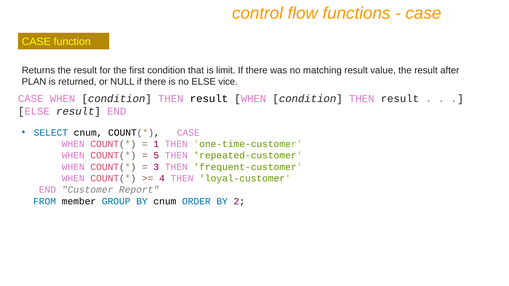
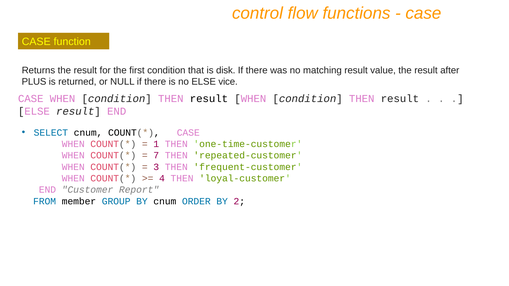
limit: limit -> disk (226, 70)
PLAN: PLAN -> PLUS (34, 82)
5: 5 -> 7 (156, 156)
